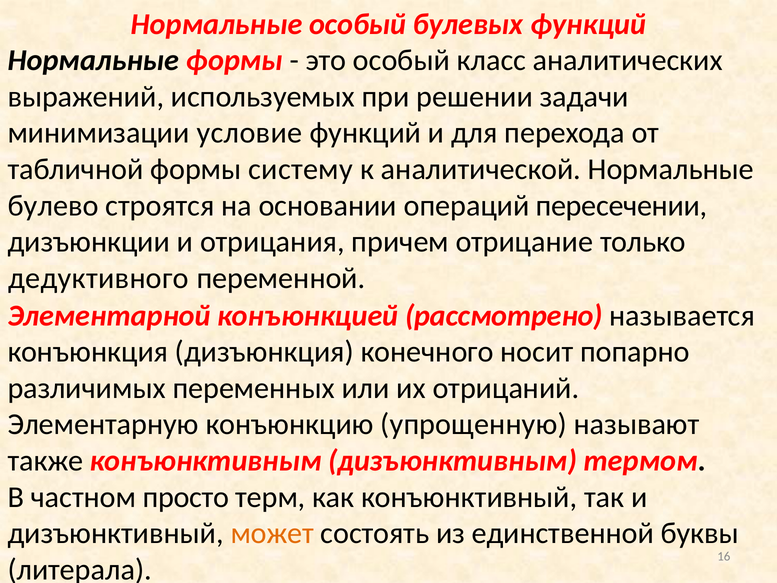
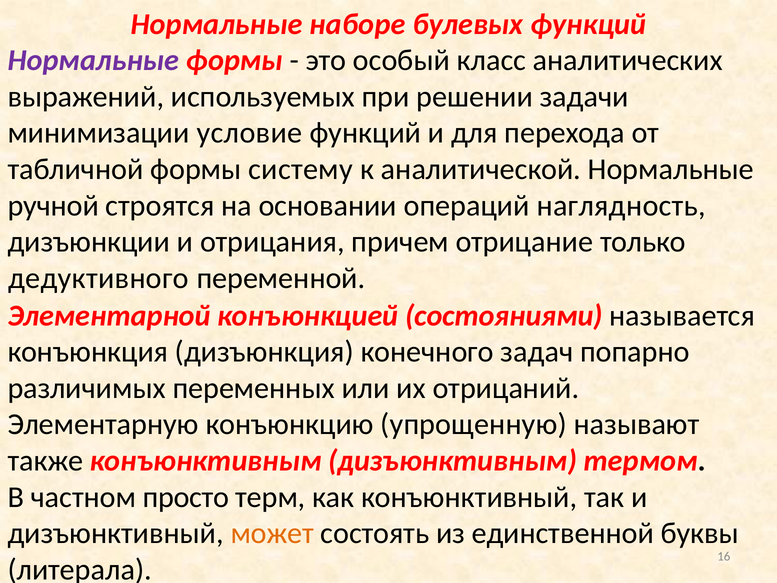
Нормальные особый: особый -> наборе (357, 24)
Нормальные colour: black -> purple (93, 60)
булево: булево -> ручной (53, 205)
пересечении: пересечении -> наглядность (621, 205)
рассмотрено: рассмотрено -> состояниями (504, 315)
носит: носит -> задач (537, 352)
